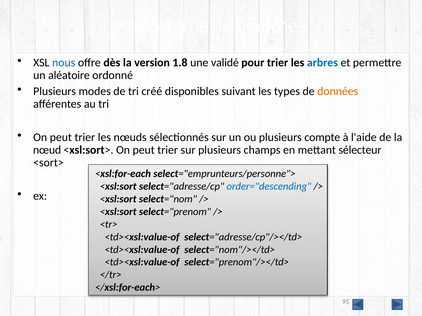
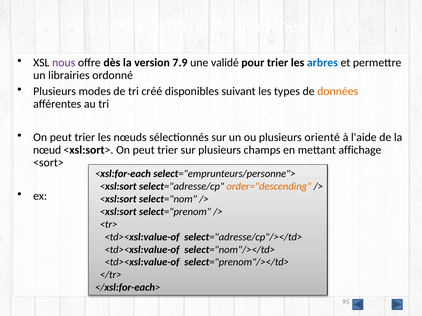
nous colour: blue -> purple (64, 63)
1.8: 1.8 -> 7.9 (180, 63)
aléatoire: aléatoire -> librairies (69, 75)
compte: compte -> orienté (322, 138)
sélecteur: sélecteur -> affichage (360, 150)
order="descending colour: blue -> orange (269, 187)
